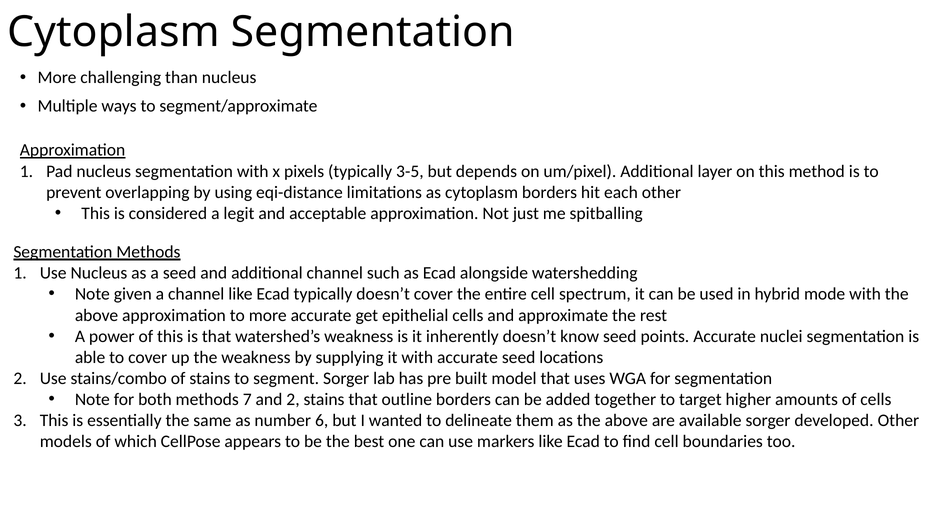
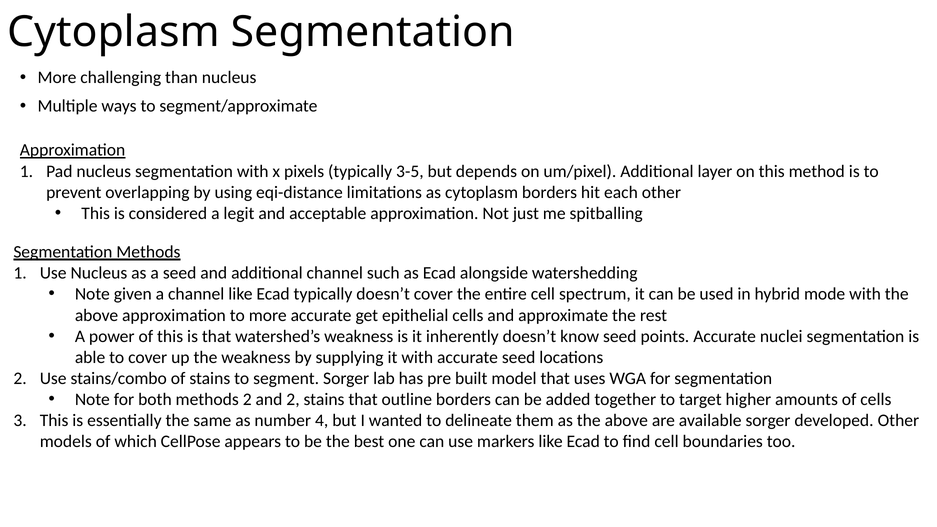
methods 7: 7 -> 2 (247, 400)
6: 6 -> 4 (322, 421)
